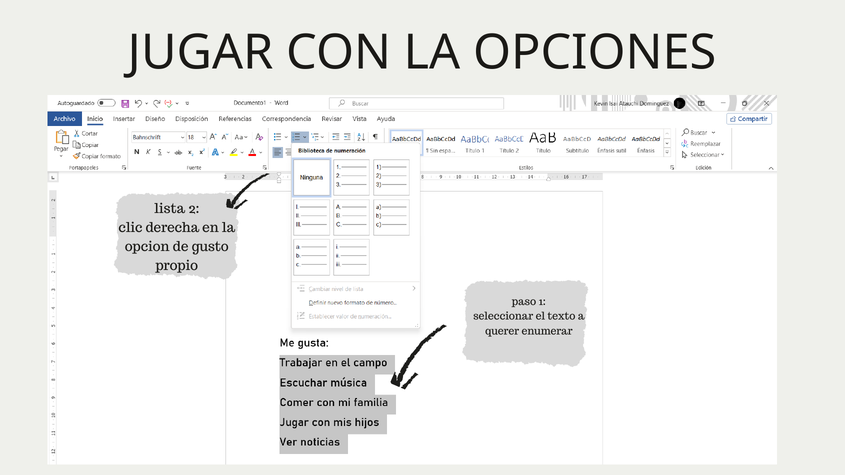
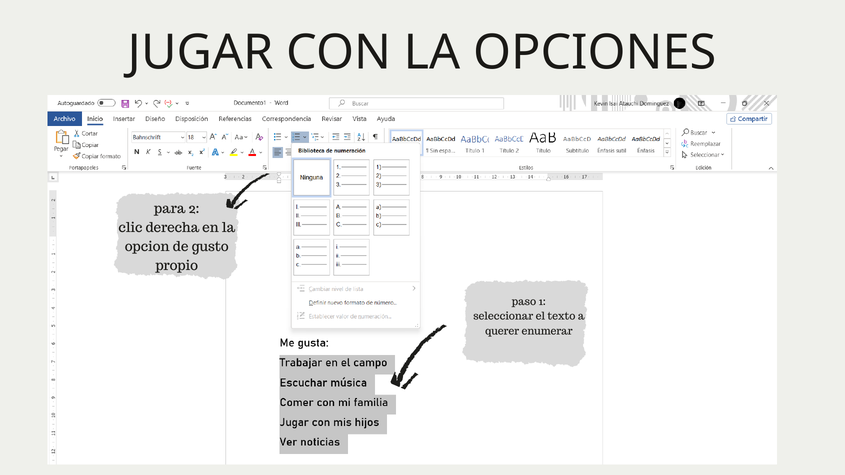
lista: lista -> para (170, 209)
